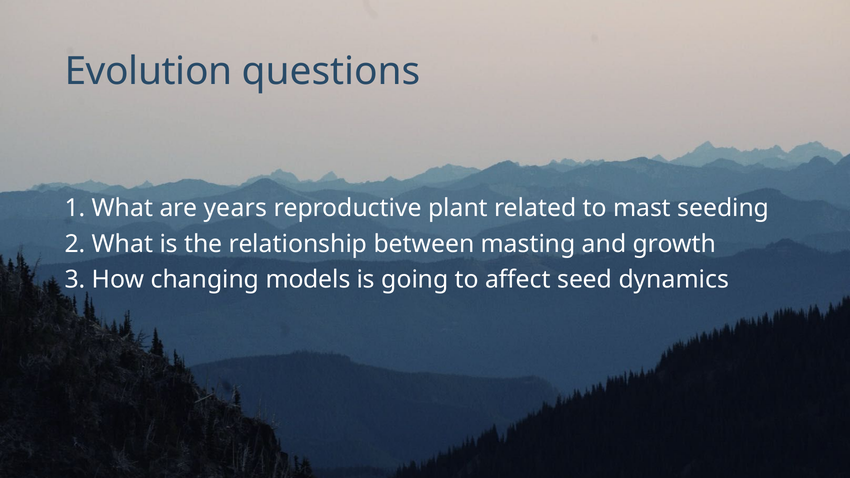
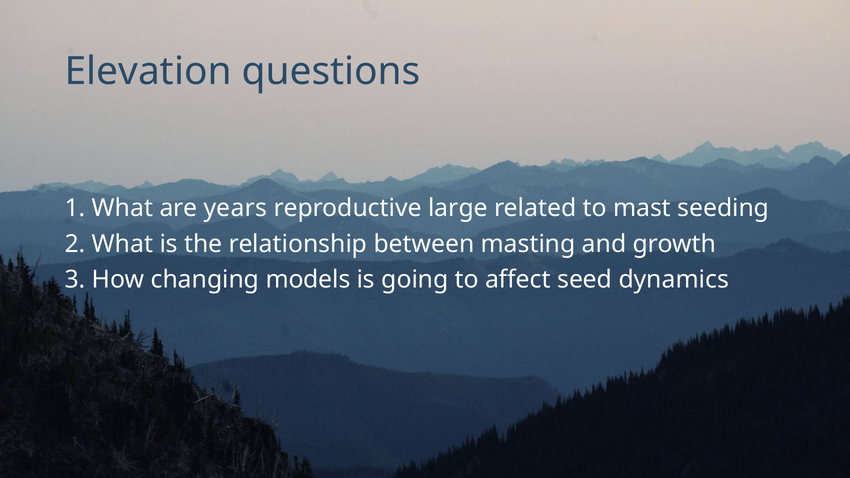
Evolution: Evolution -> Elevation (148, 71)
plant: plant -> large (458, 208)
